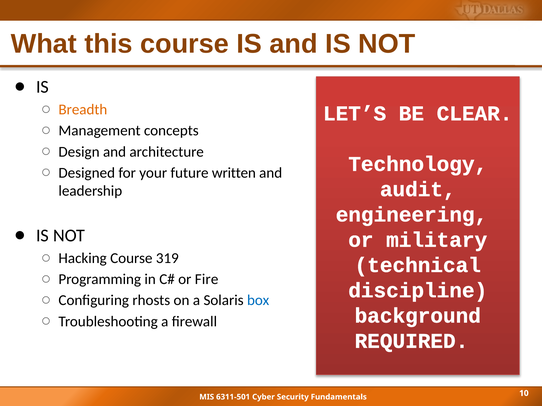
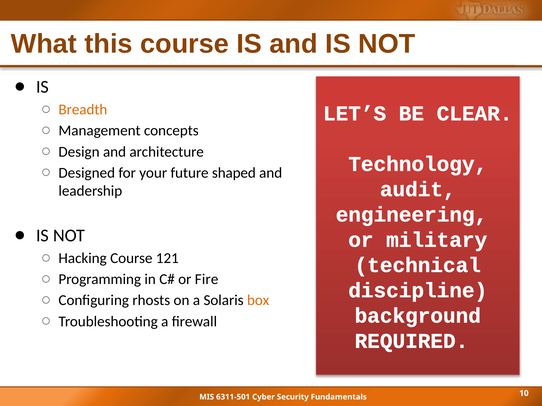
written: written -> shaped (234, 173)
319: 319 -> 121 (167, 259)
box colour: blue -> orange (258, 301)
